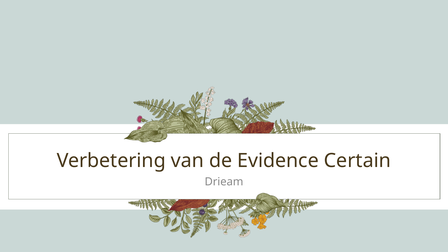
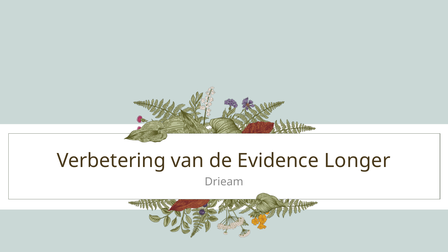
Certain: Certain -> Longer (357, 161)
